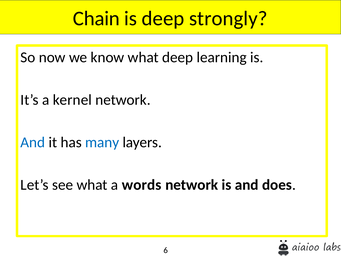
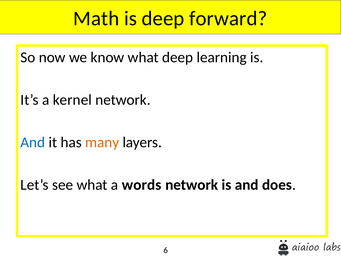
Chain: Chain -> Math (96, 19)
strongly: strongly -> forward (228, 19)
many colour: blue -> orange (102, 142)
